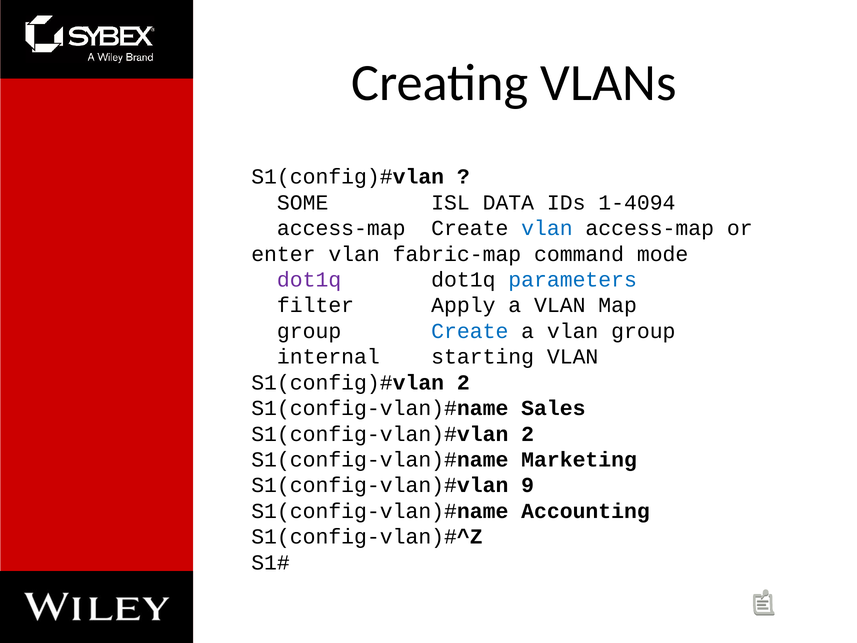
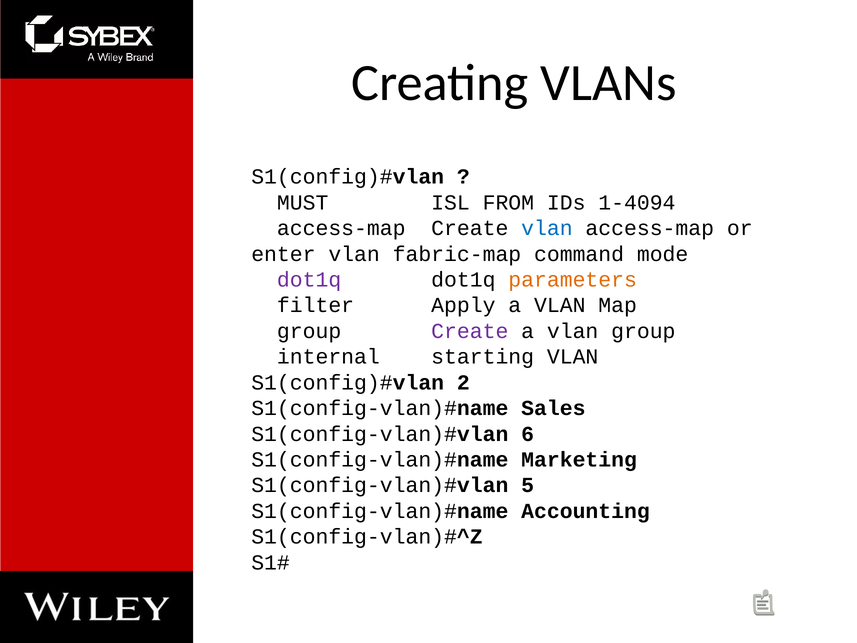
SOME: SOME -> MUST (303, 202)
DATA: DATA -> FROM (508, 202)
parameters colour: blue -> orange (573, 280)
Create colour: blue -> purple (470, 331)
2: 2 -> 6 (528, 434)
9: 9 -> 5 (528, 485)
